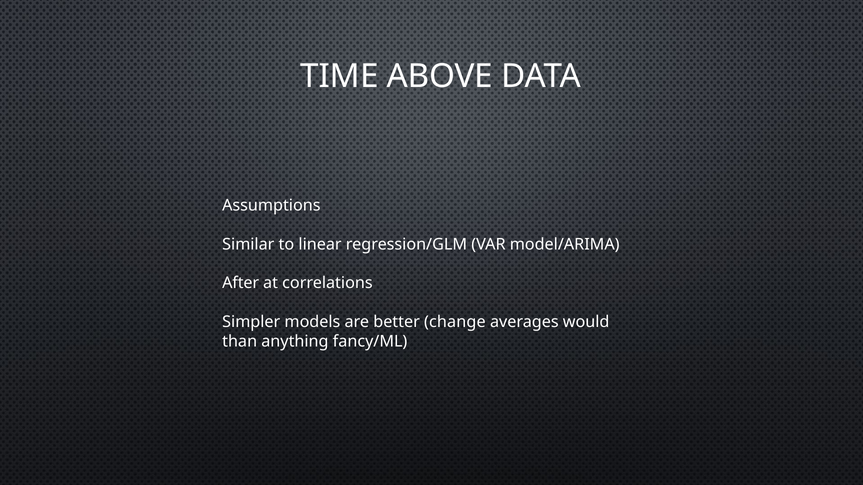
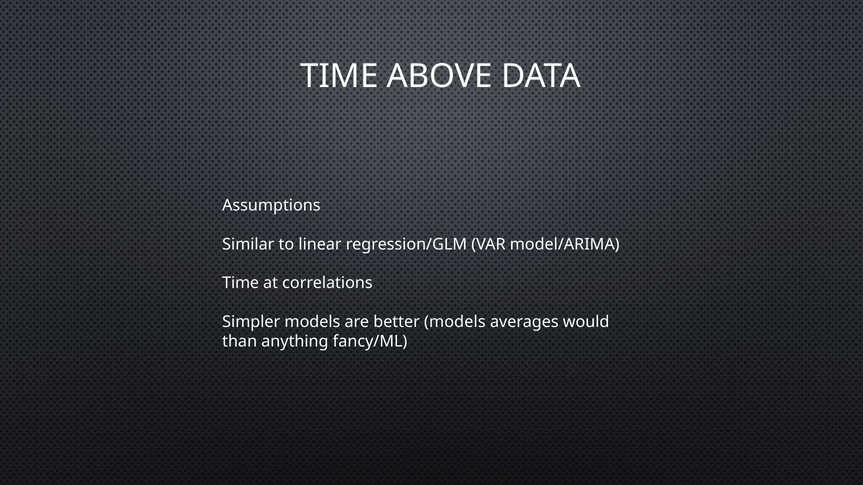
After: After -> Time (241, 283)
better change: change -> models (455, 322)
